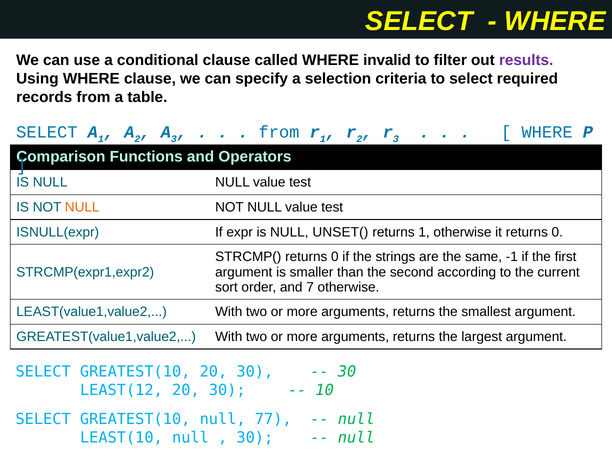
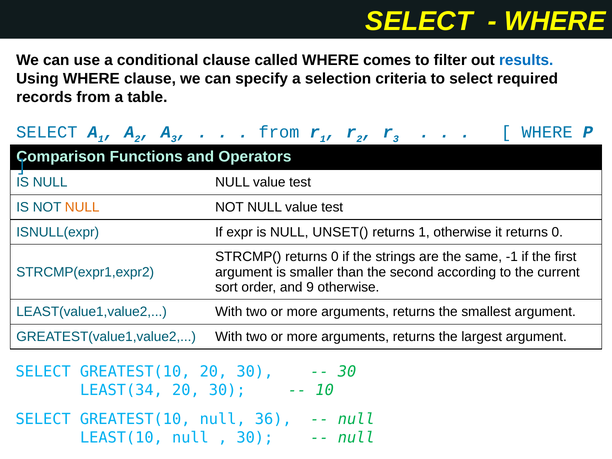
invalid: invalid -> comes (387, 60)
results colour: purple -> blue (526, 60)
7: 7 -> 9 (310, 287)
LEAST(12: LEAST(12 -> LEAST(34 (121, 390)
77: 77 -> 36 (273, 419)
